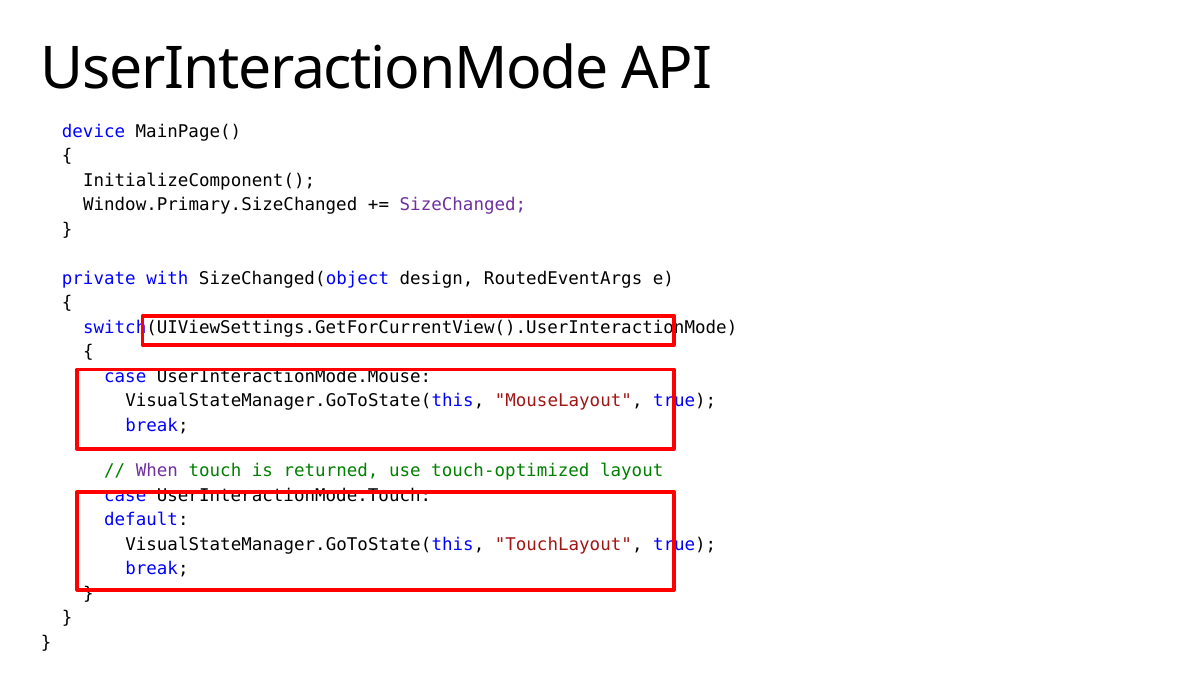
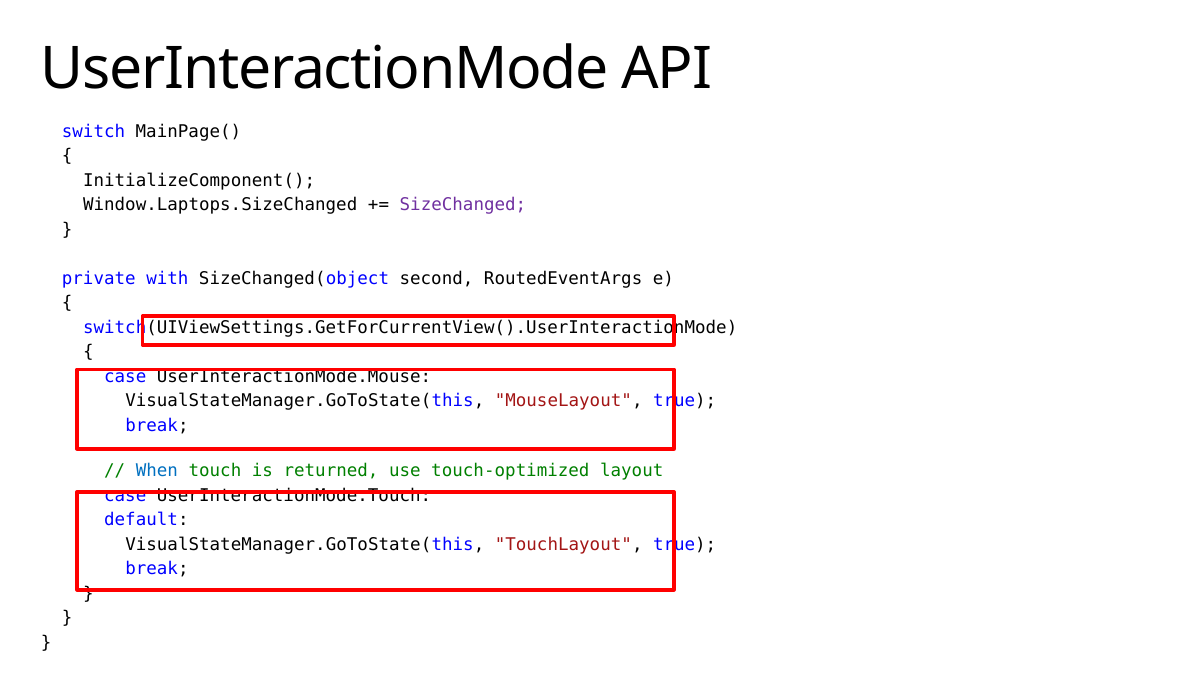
device: device -> switch (94, 131)
Window.Primary.SizeChanged: Window.Primary.SizeChanged -> Window.Laptops.SizeChanged (220, 205)
design: design -> second (436, 278)
When colour: purple -> blue (157, 471)
